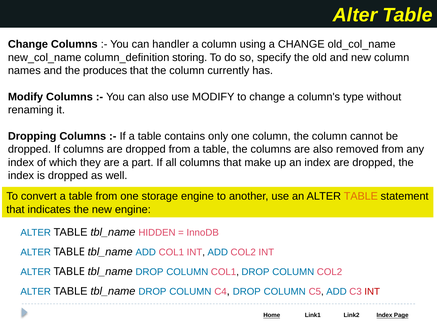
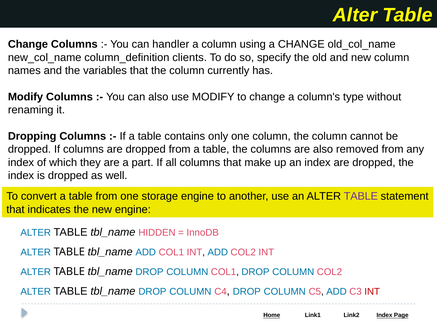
storing: storing -> clients (190, 57)
produces: produces -> variables (105, 71)
TABLE colour: orange -> purple (361, 196)
